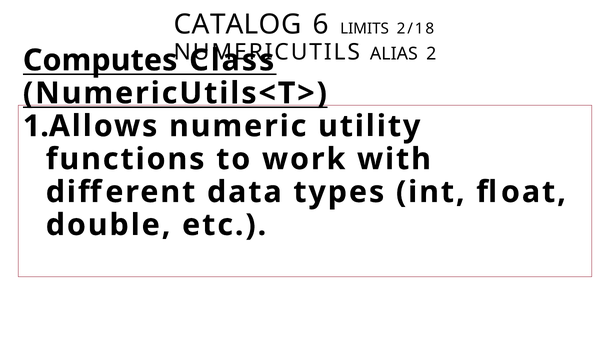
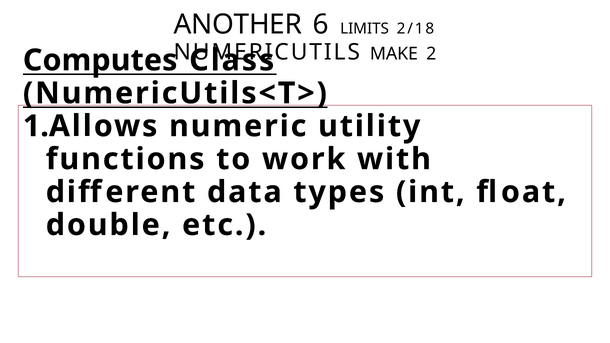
CATALOG: CATALOG -> ANOTHER (238, 25)
ALIAS: ALIAS -> MAKE (394, 54)
